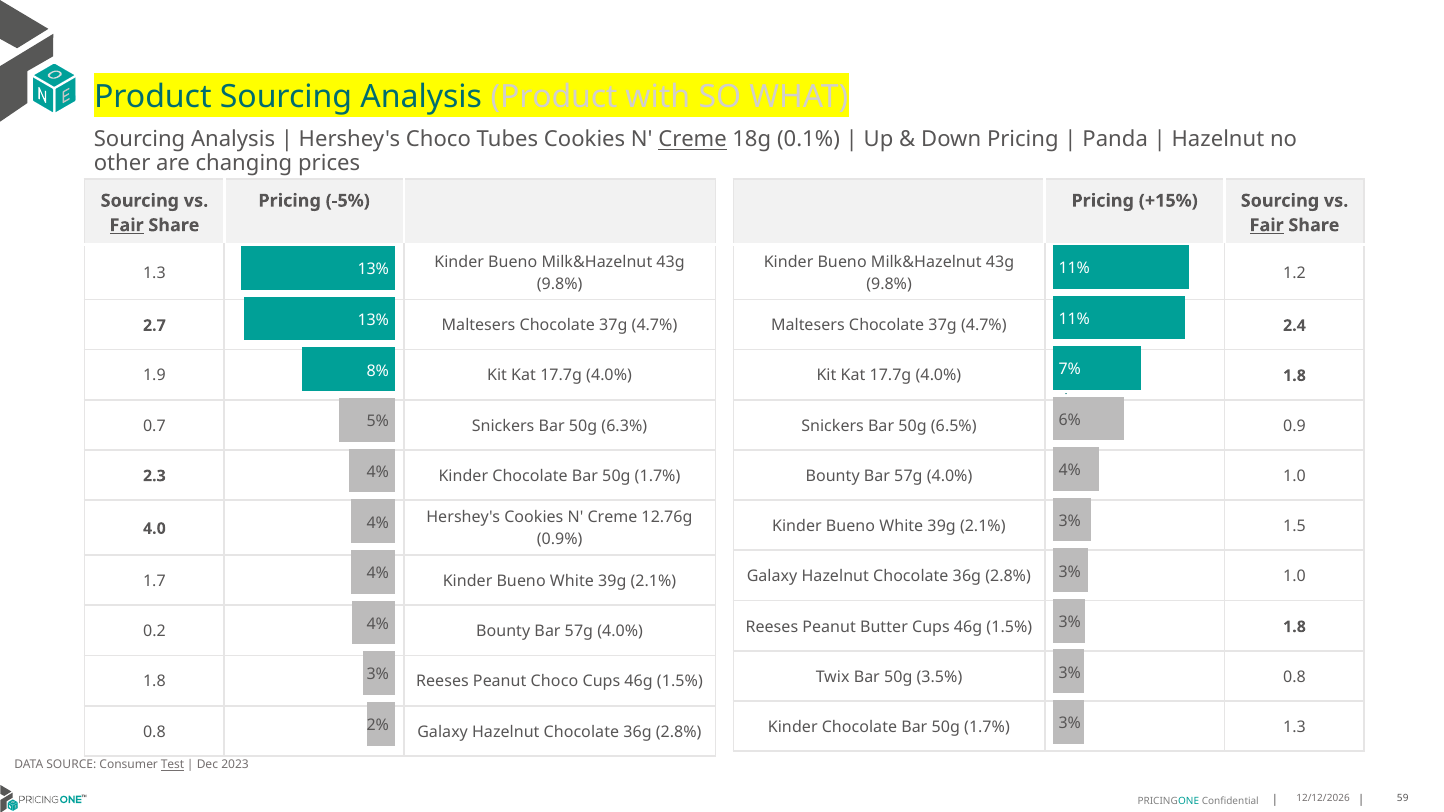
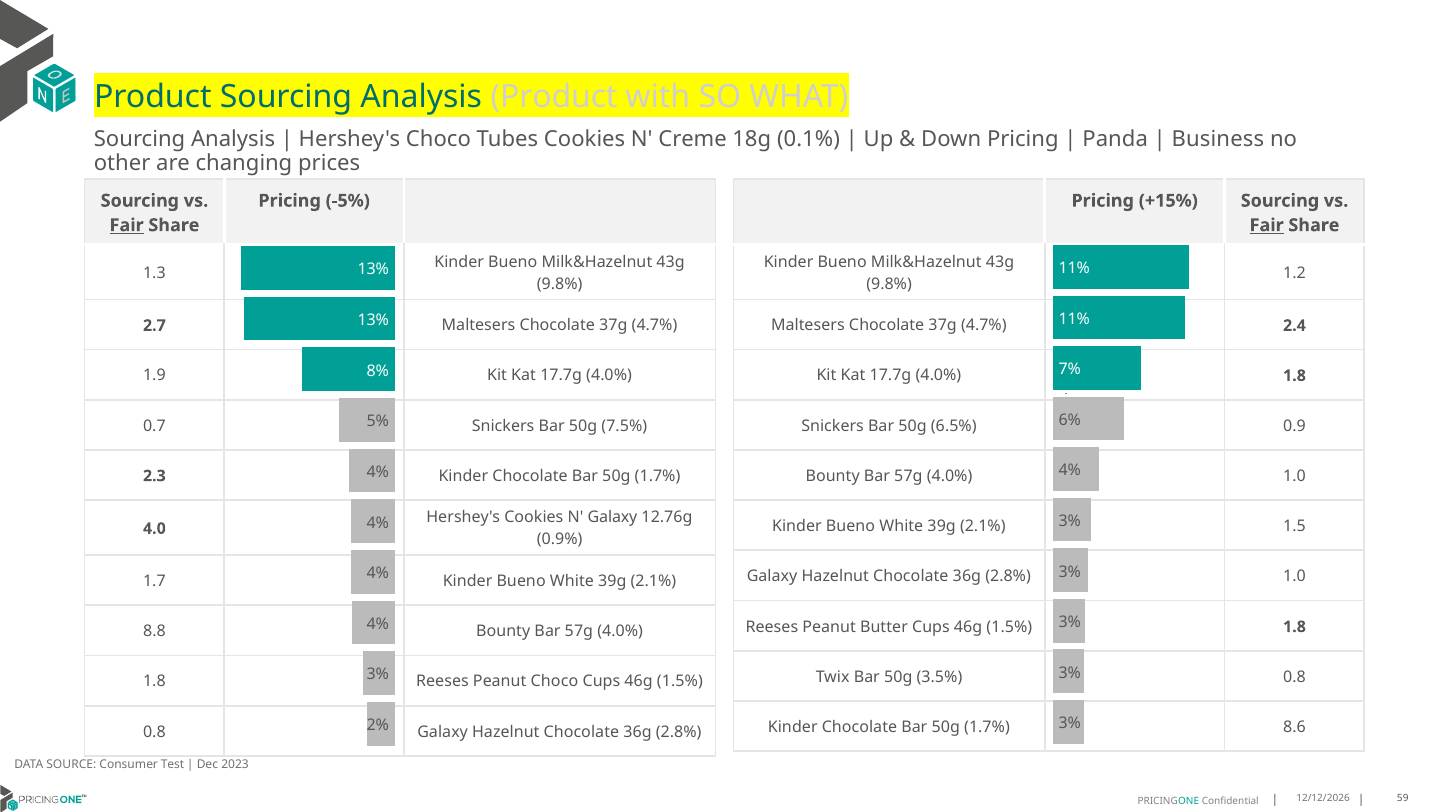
Creme underline: present -> none (693, 140)
Hazelnut: Hazelnut -> Business (1218, 140)
6.3%: 6.3% -> 7.5% (624, 426)
Hershey's Cookies N Creme: Creme -> Galaxy (613, 518)
0.2: 0.2 -> 8.8 (154, 632)
1.7% 1.3: 1.3 -> 8.6 (1294, 727)
Test underline: present -> none (173, 765)
